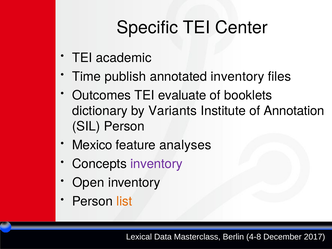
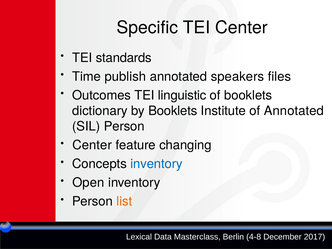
academic: academic -> standards (124, 58)
annotated inventory: inventory -> speakers (237, 77)
evaluate: evaluate -> linguistic (182, 95)
by Variants: Variants -> Booklets (173, 111)
of Annotation: Annotation -> Annotated (294, 111)
Mexico: Mexico -> Center (92, 145)
analyses: analyses -> changing (185, 145)
inventory colour: purple -> blue (156, 164)
